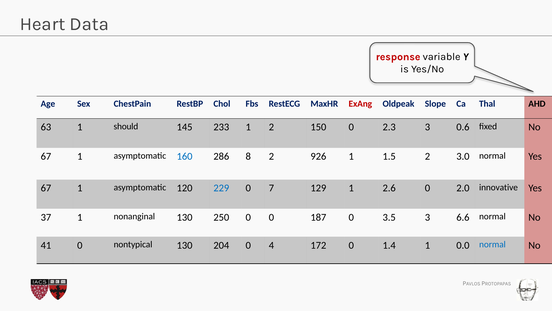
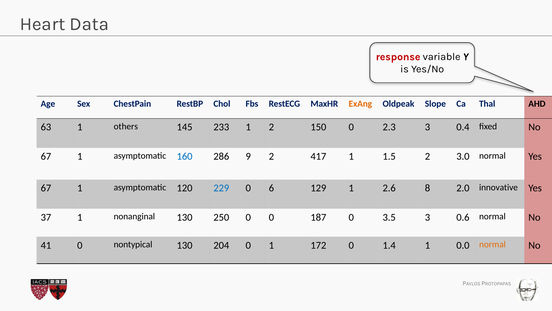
ExAng colour: red -> orange (360, 104)
should: should -> others (126, 126)
0.6: 0.6 -> 0.4 (463, 127)
8: 8 -> 9 (248, 156)
926: 926 -> 417 (318, 156)
7: 7 -> 6 (271, 188)
2.6 0: 0 -> 8 (428, 188)
6.6: 6.6 -> 0.6 (463, 217)
0 4: 4 -> 1 (271, 245)
normal colour: blue -> orange (492, 244)
